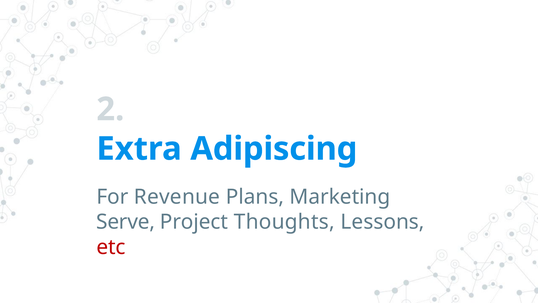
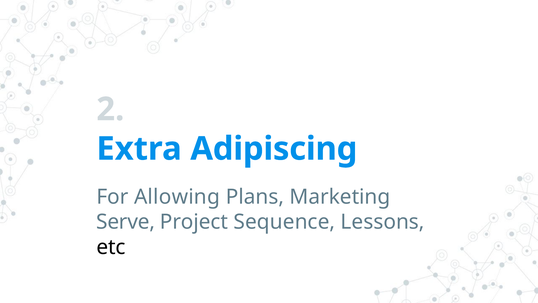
Revenue: Revenue -> Allowing (177, 197)
Thoughts: Thoughts -> Sequence (284, 222)
etc colour: red -> black (111, 247)
